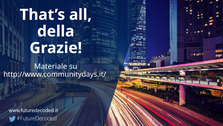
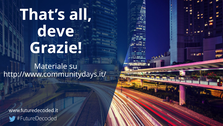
della: della -> deve (56, 31)
